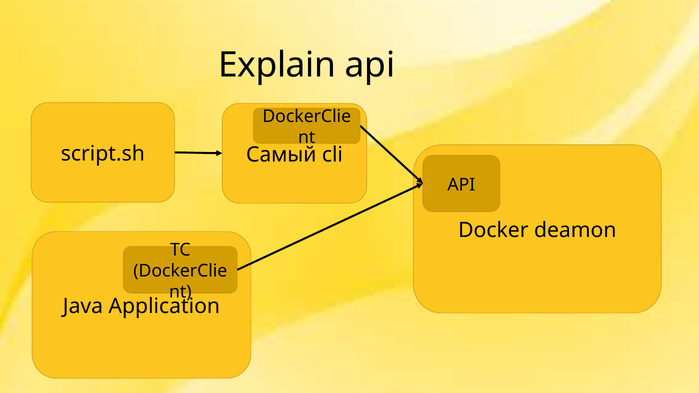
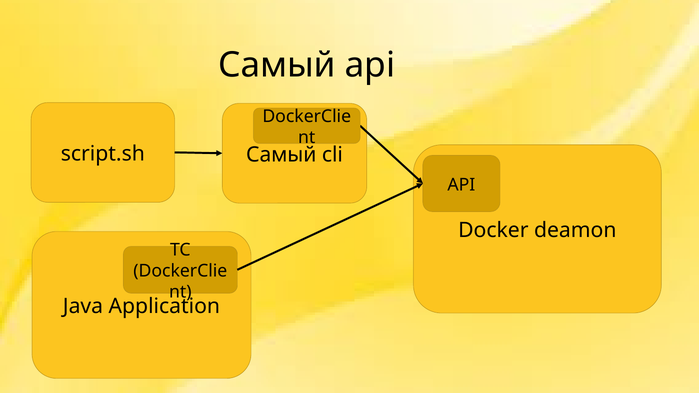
Explain: Explain -> Самый (277, 65)
